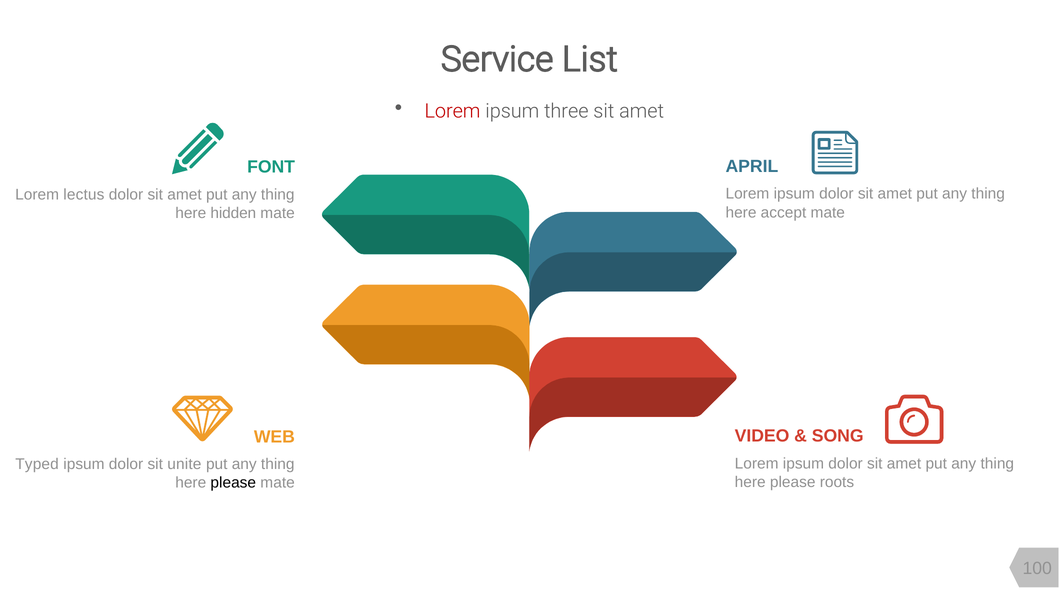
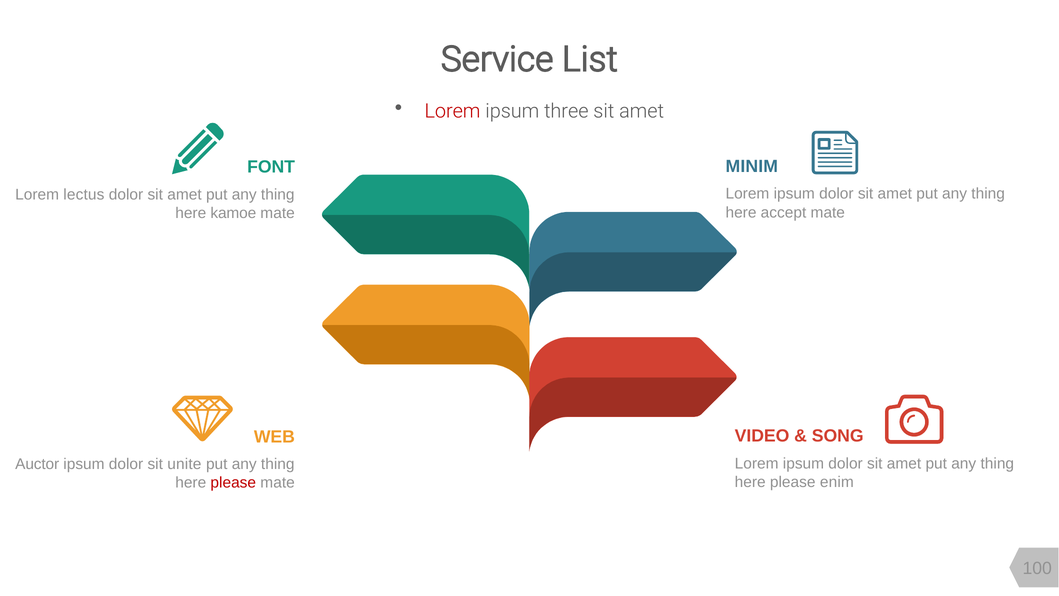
APRIL: APRIL -> MINIM (752, 166)
hidden: hidden -> kamoe (233, 213)
Typed: Typed -> Auctor (37, 464)
roots: roots -> enim (837, 482)
please colour: black -> red (233, 482)
